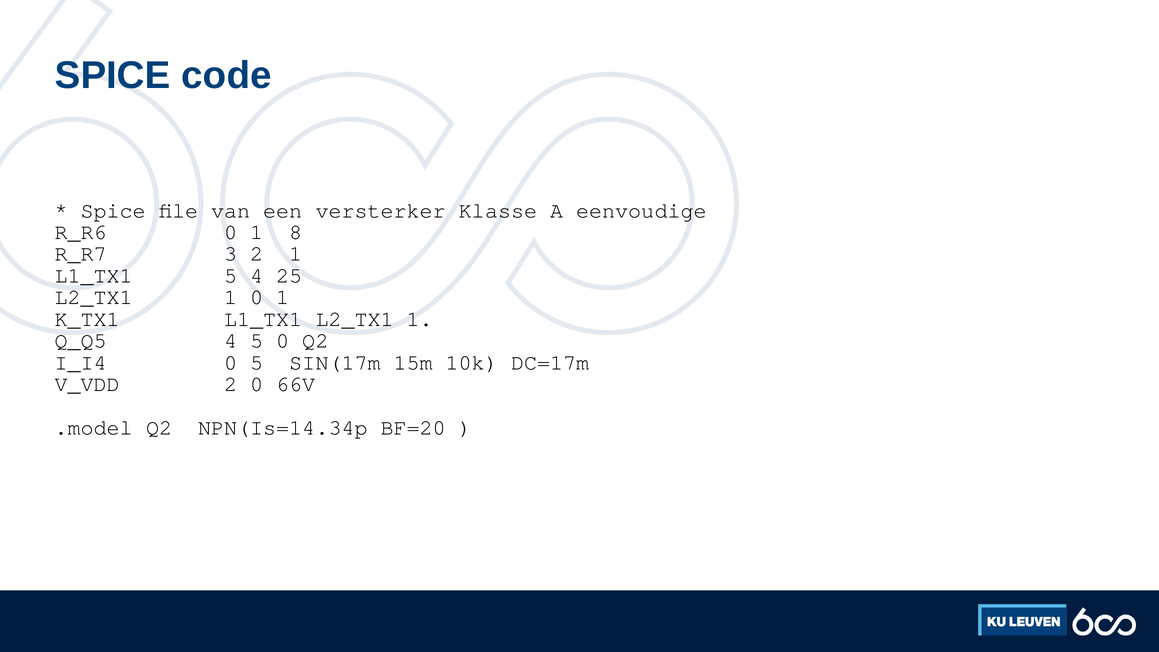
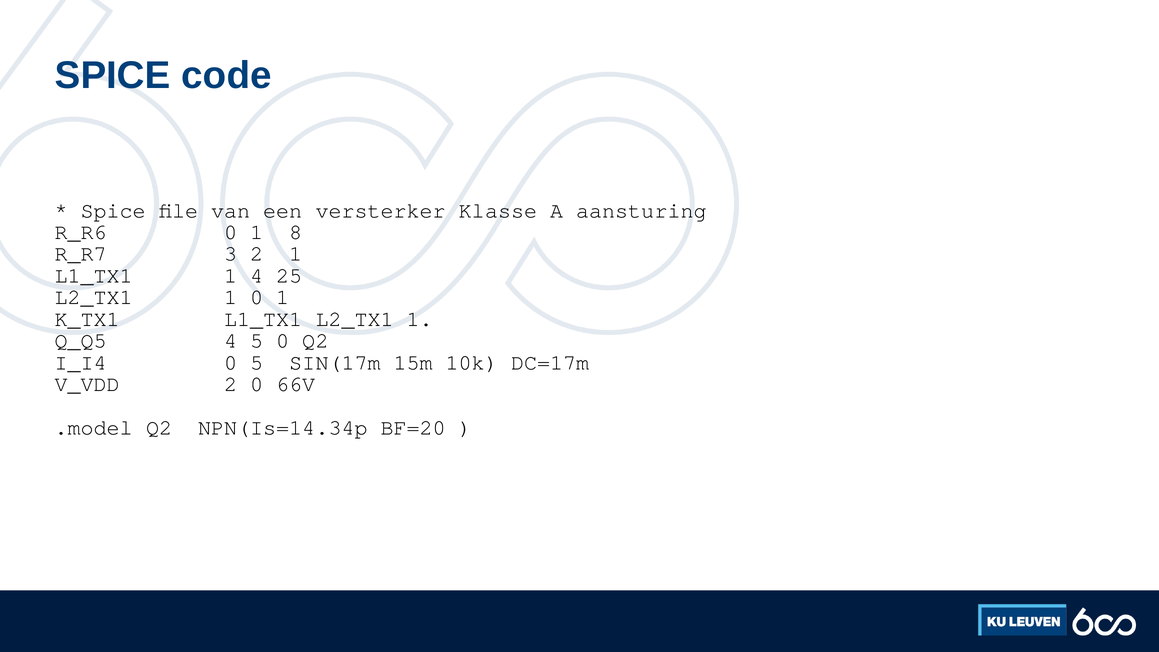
eenvoudige: eenvoudige -> aansturing (641, 210)
L1_TX1 5: 5 -> 1 (231, 276)
